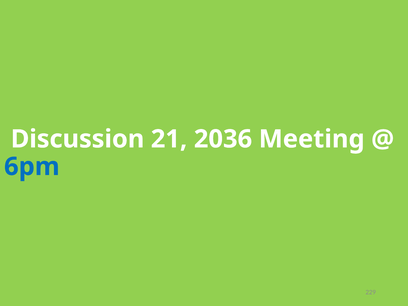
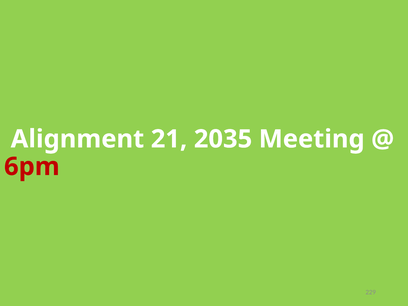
Discussion: Discussion -> Alignment (77, 139)
2036: 2036 -> 2035 (223, 139)
6pm colour: blue -> red (32, 167)
